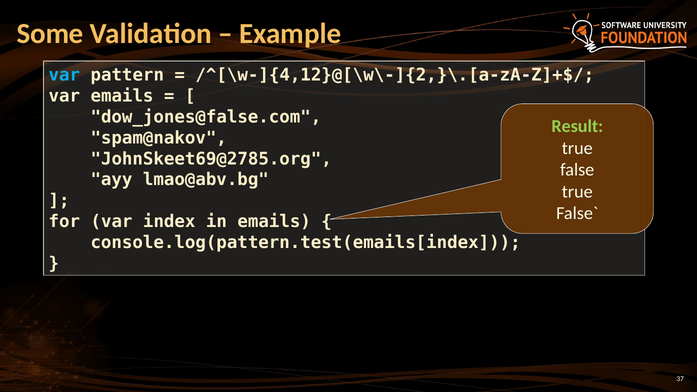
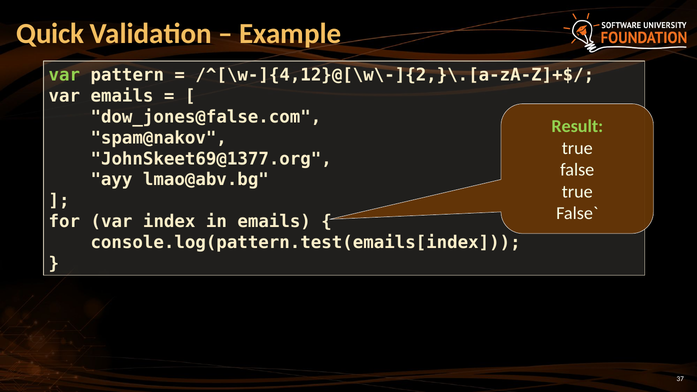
Some: Some -> Quick (50, 34)
var colour: light blue -> light green (64, 75)
JohnSkeet69@2785.org: JohnSkeet69@2785.org -> JohnSkeet69@1377.org (211, 159)
